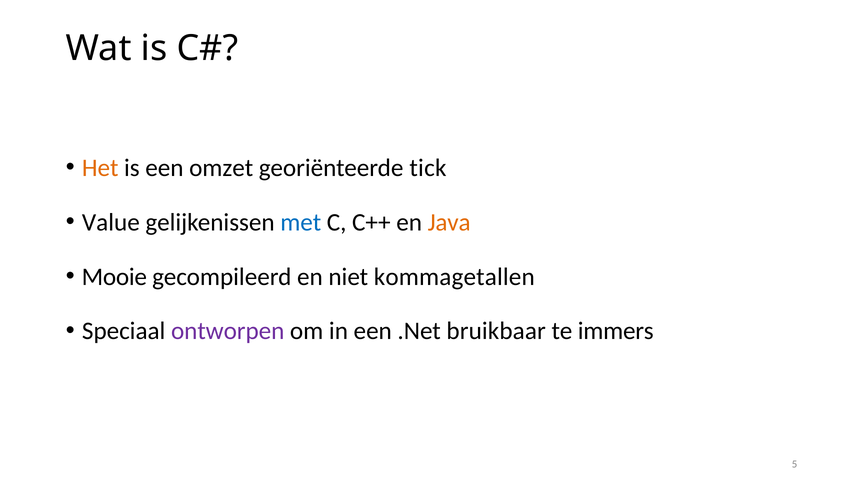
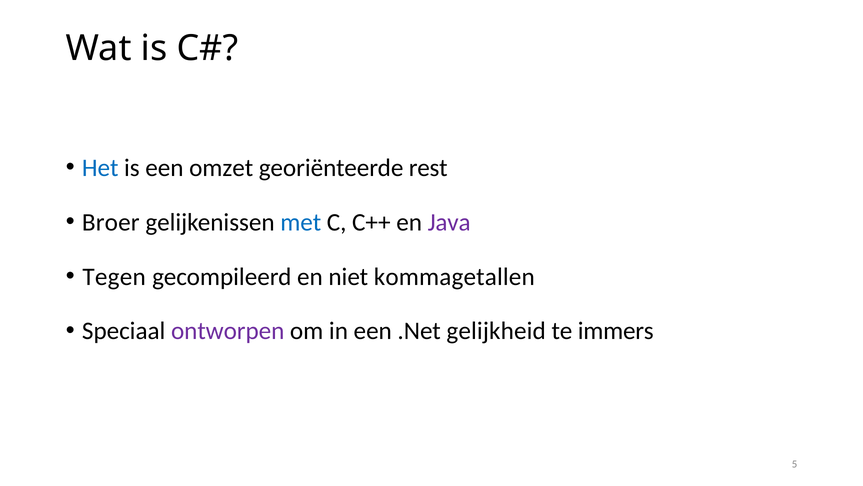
Het colour: orange -> blue (100, 168)
tick: tick -> rest (428, 168)
Value: Value -> Broer (111, 222)
Java colour: orange -> purple (449, 222)
Mooie: Mooie -> Tegen (114, 276)
bruikbaar: bruikbaar -> gelijkheid (496, 331)
